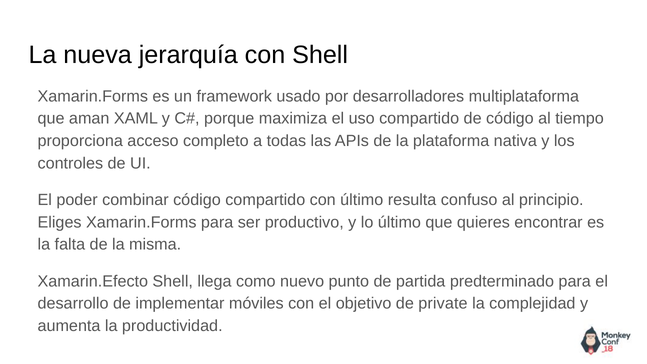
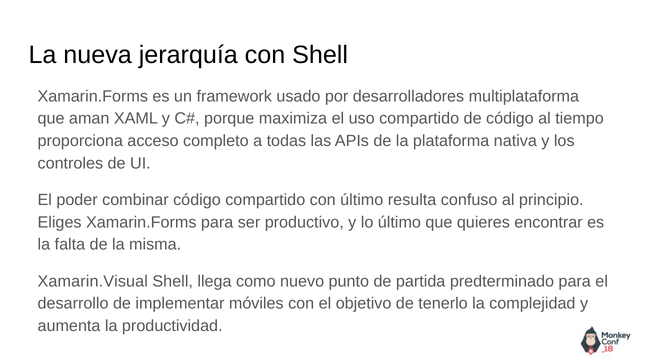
Xamarin.Efecto: Xamarin.Efecto -> Xamarin.Visual (93, 281)
private: private -> tenerlo (443, 304)
